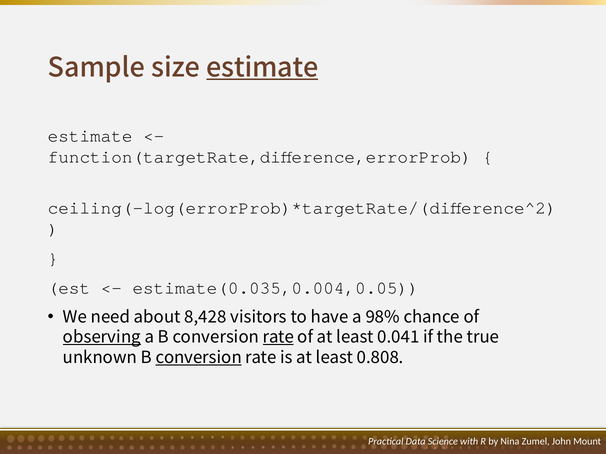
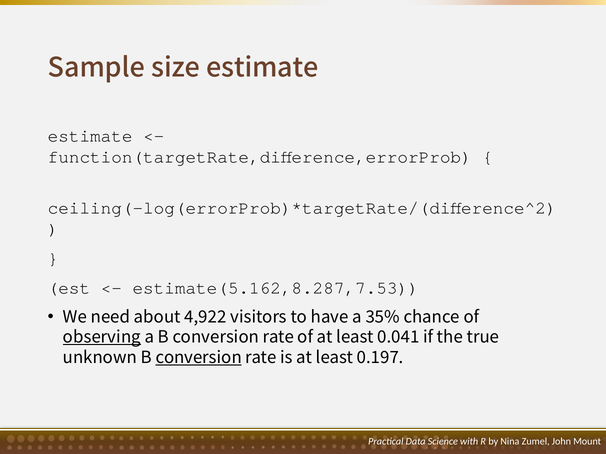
estimate underline: present -> none (262, 68)
estimate(0.035,0.004,0.05: estimate(0.035,0.004,0.05 -> estimate(5.162,8.287,7.53 (276, 288)
8,428: 8,428 -> 4,922 (205, 317)
98%: 98% -> 35% (383, 317)
rate underline: present -> none (278, 338)
0.808: 0.808 -> 0.197 (380, 358)
